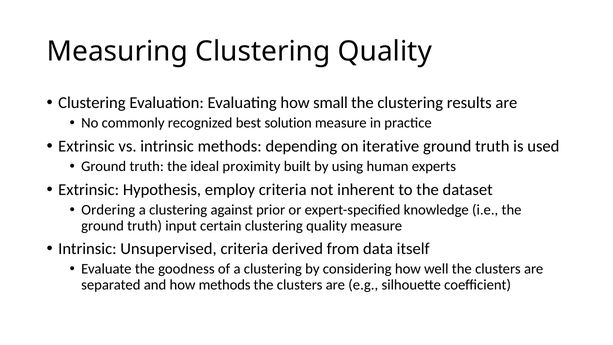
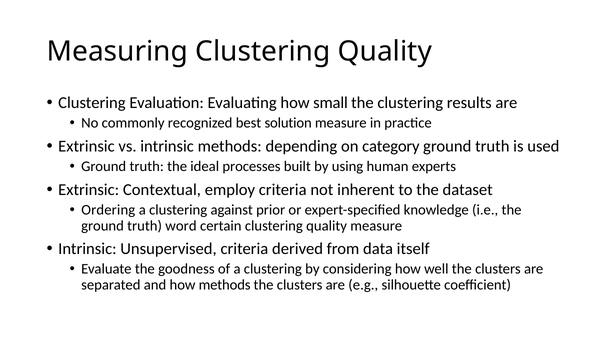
iterative: iterative -> category (391, 146)
proximity: proximity -> processes (252, 166)
Hypothesis: Hypothesis -> Contextual (162, 190)
input: input -> word (181, 226)
